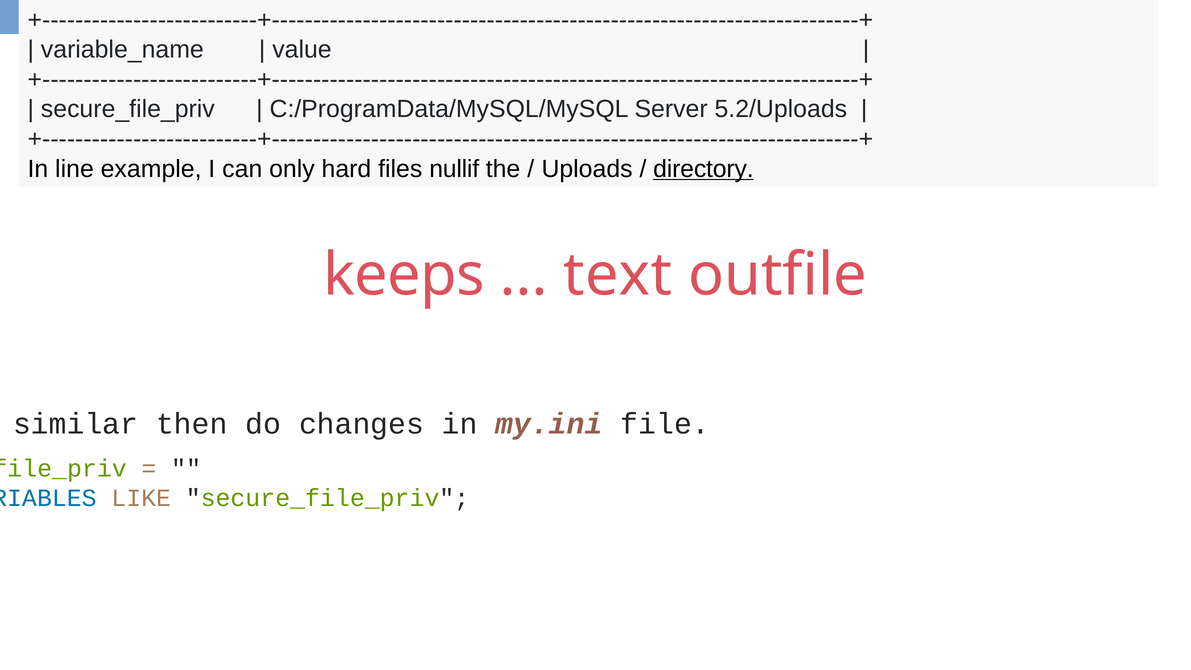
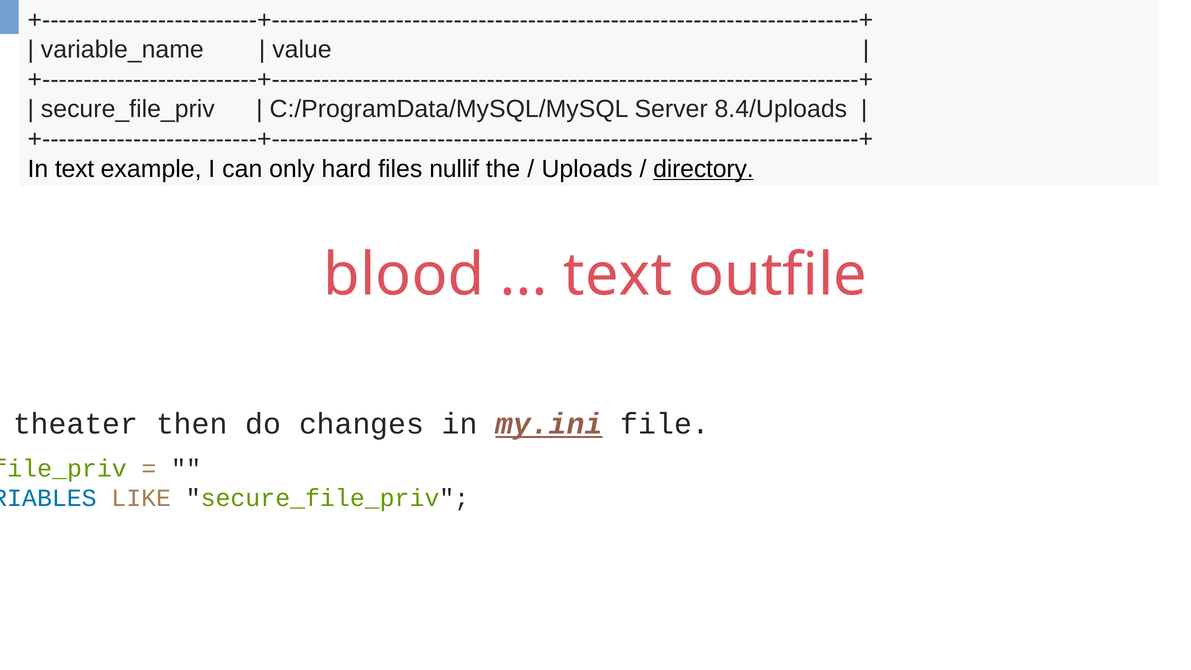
5.2/Uploads: 5.2/Uploads -> 8.4/Uploads (781, 109)
In line: line -> text (75, 169)
keeps: keeps -> blood (404, 275)
similar: similar -> theater (76, 424)
my.ini underline: none -> present (549, 424)
